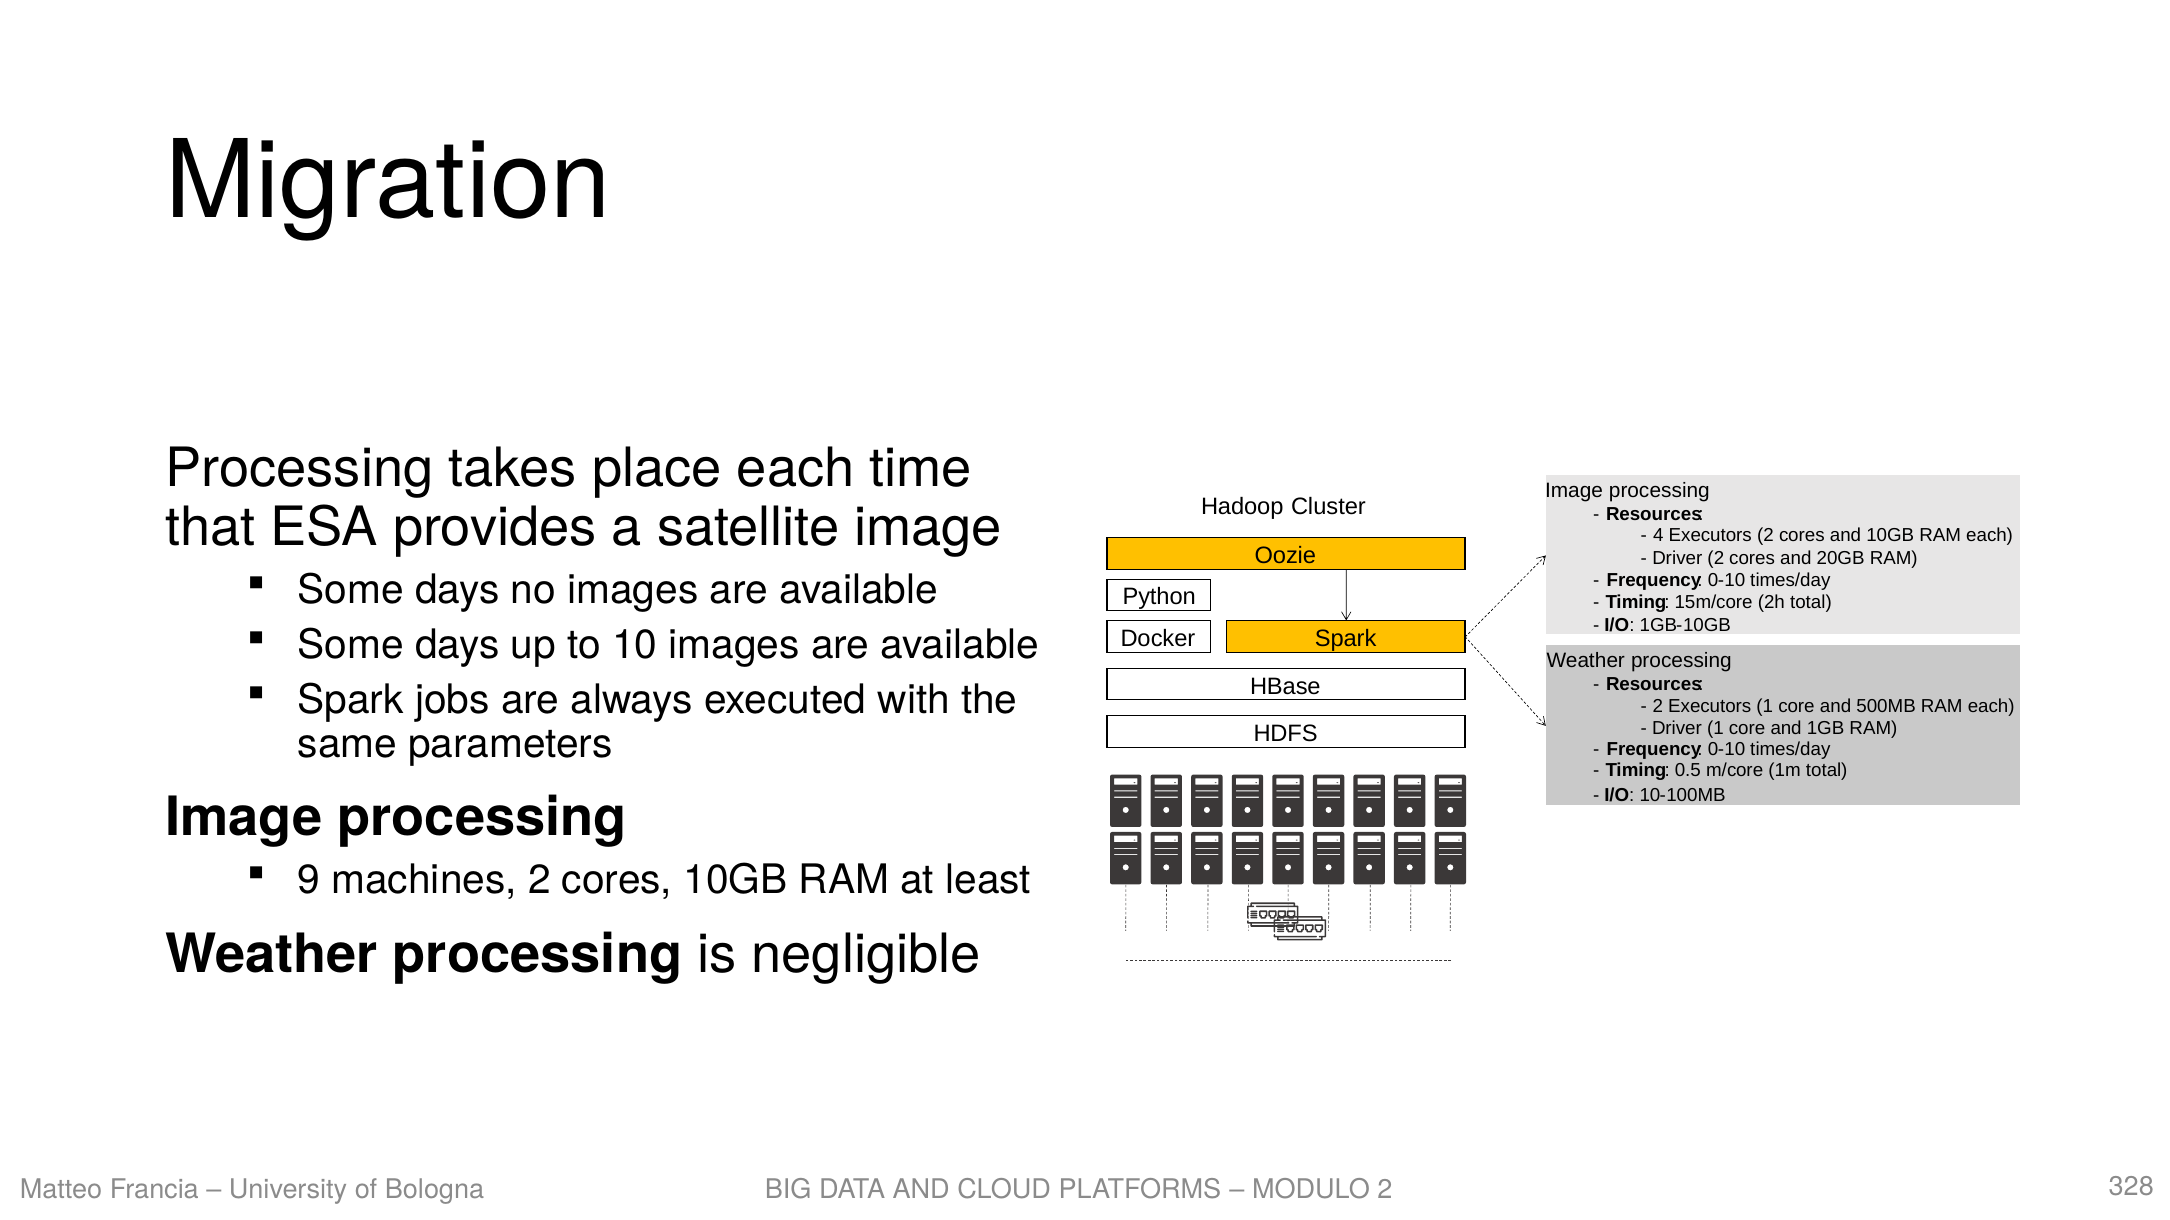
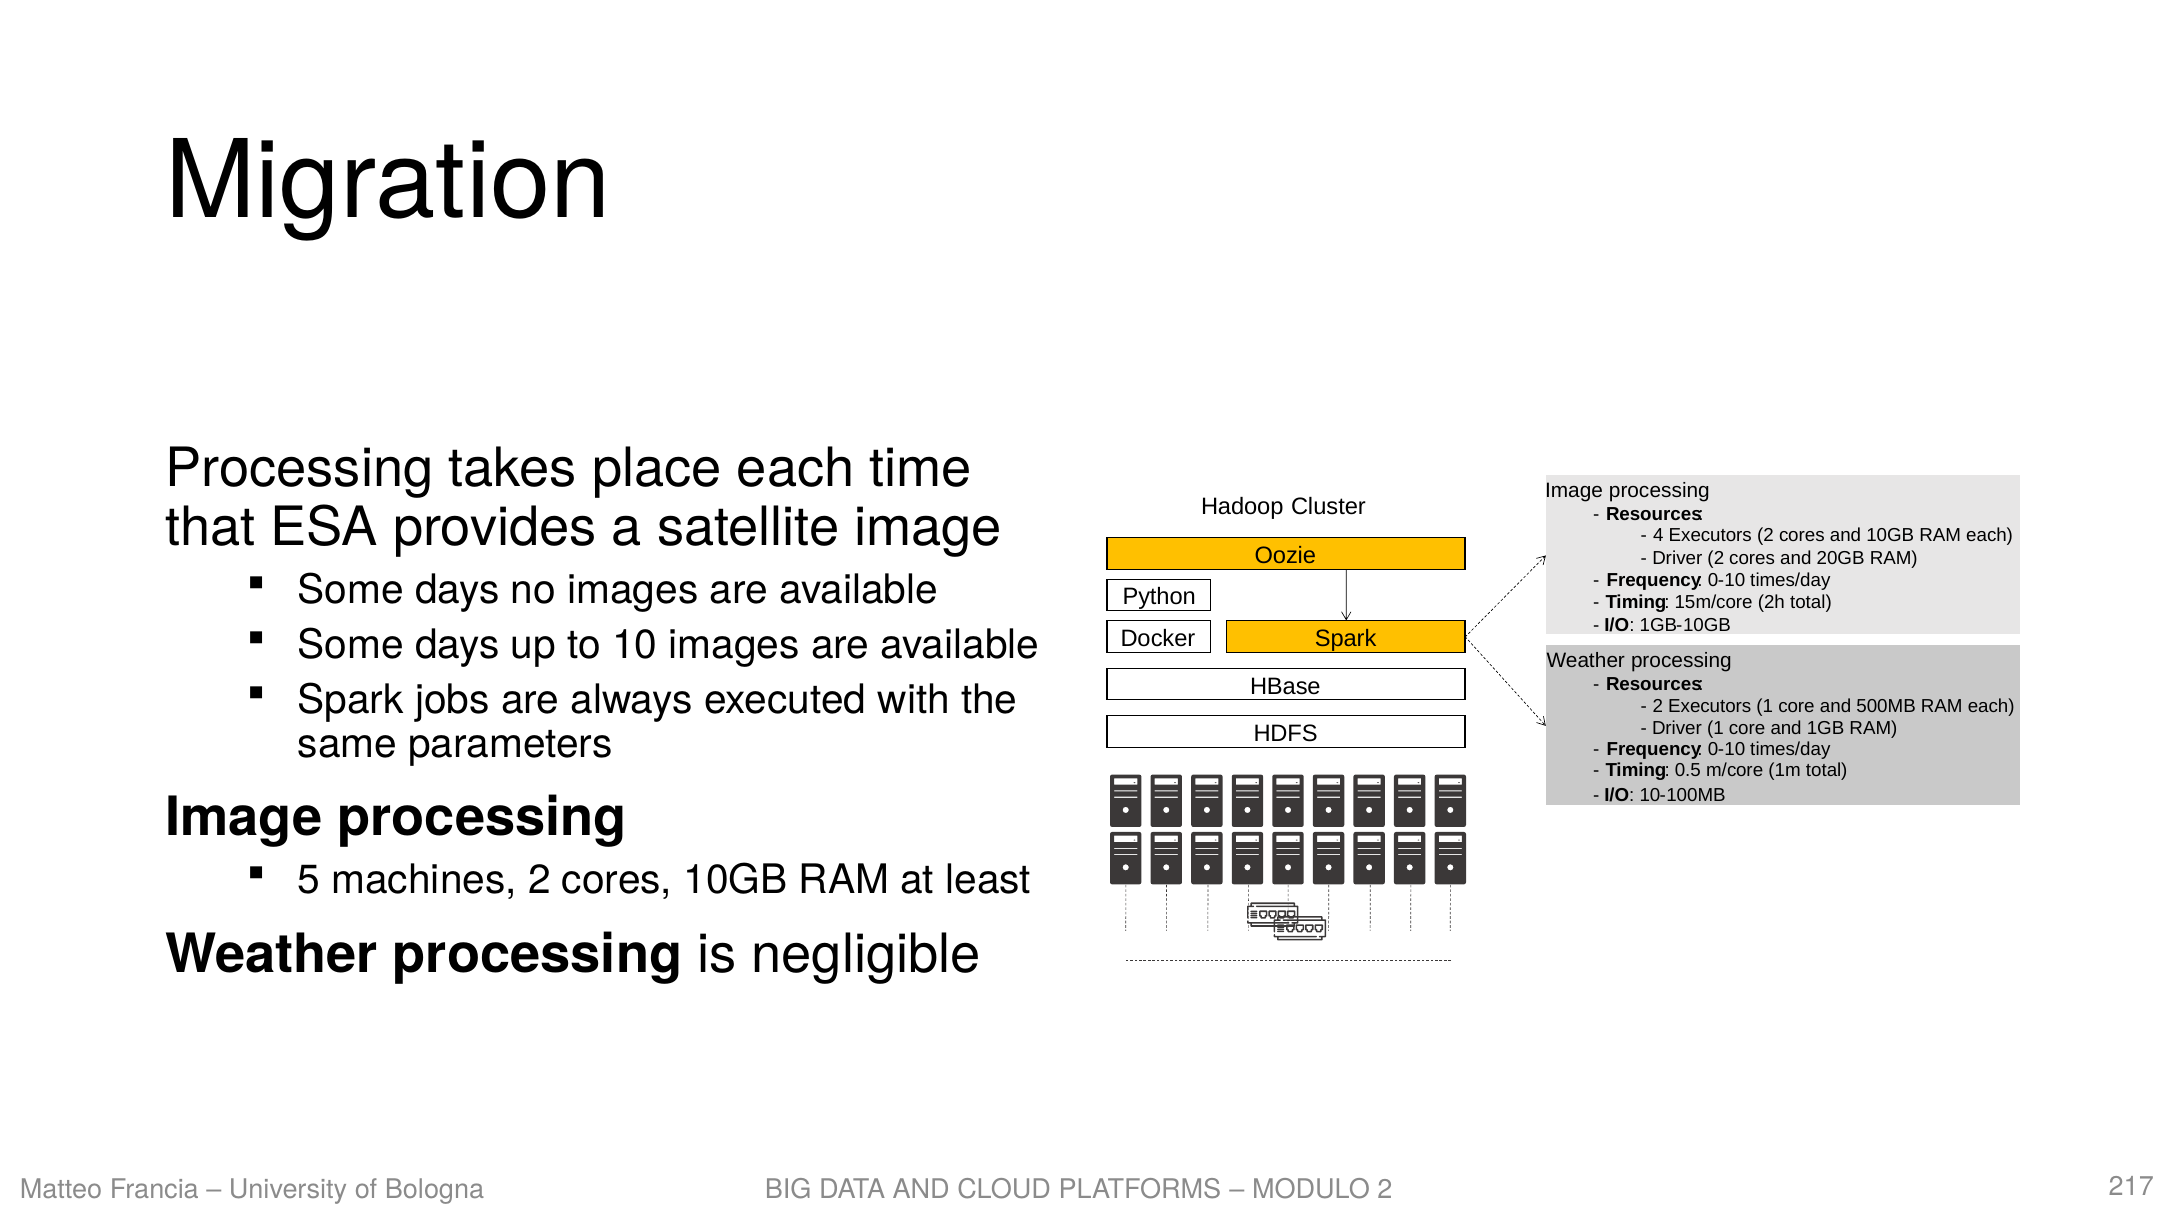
9: 9 -> 5 (309, 881)
328: 328 -> 217 (2131, 1187)
